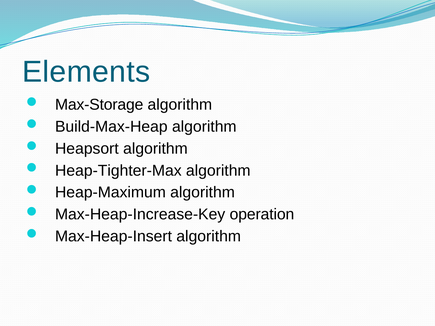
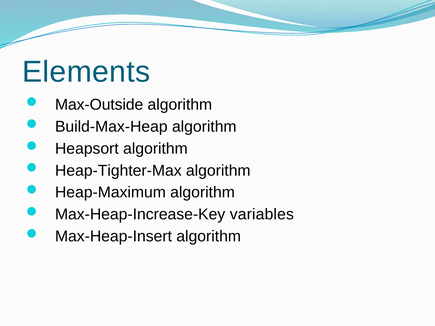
Max-Storage: Max-Storage -> Max-Outside (99, 105)
operation: operation -> variables (262, 215)
